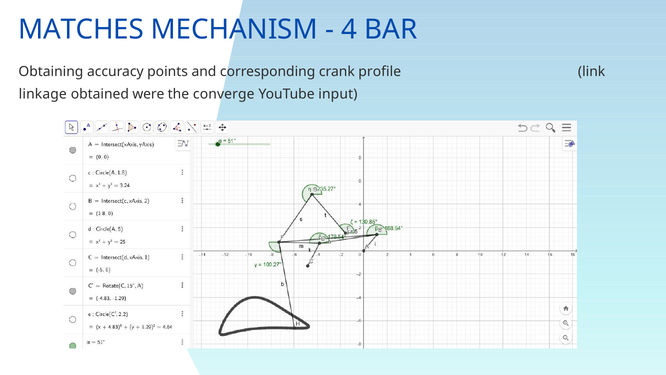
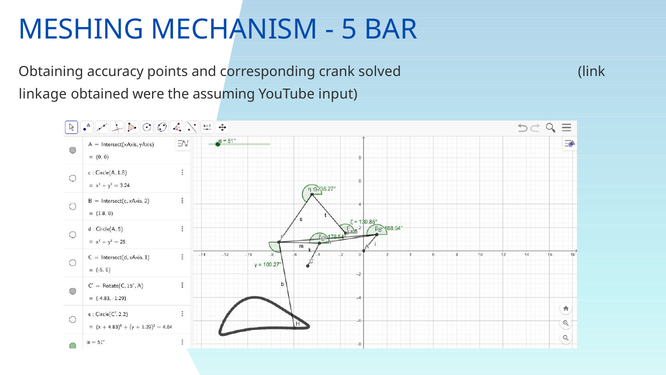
MATCHES: MATCHES -> MESHING (81, 29)
4: 4 -> 5 (349, 29)
profile: profile -> solved (380, 72)
converge: converge -> assuming (224, 94)
